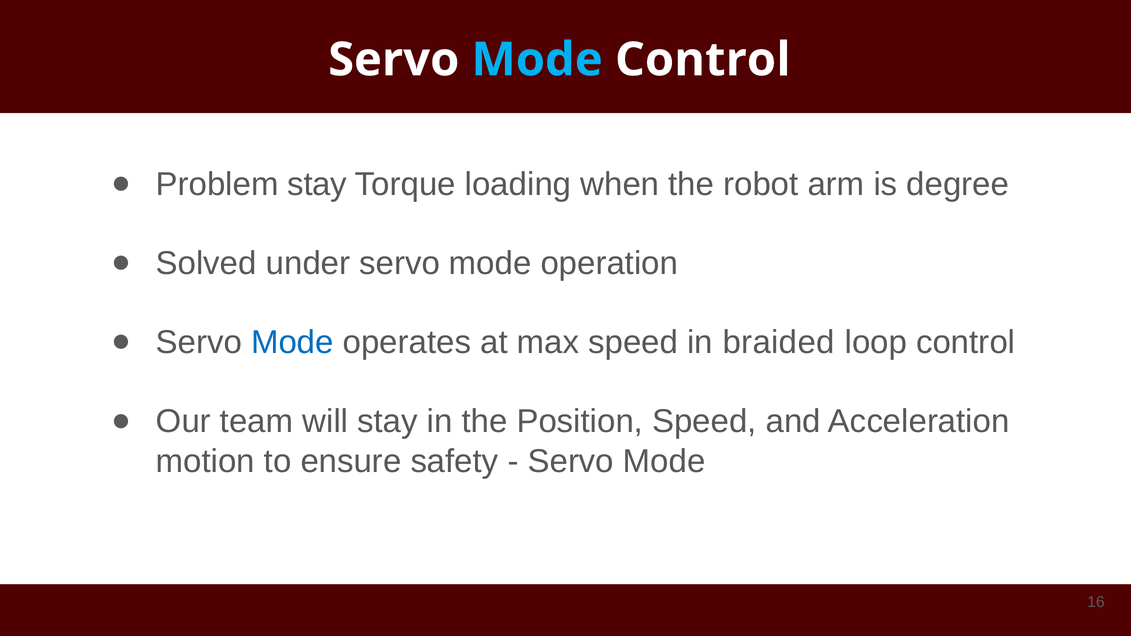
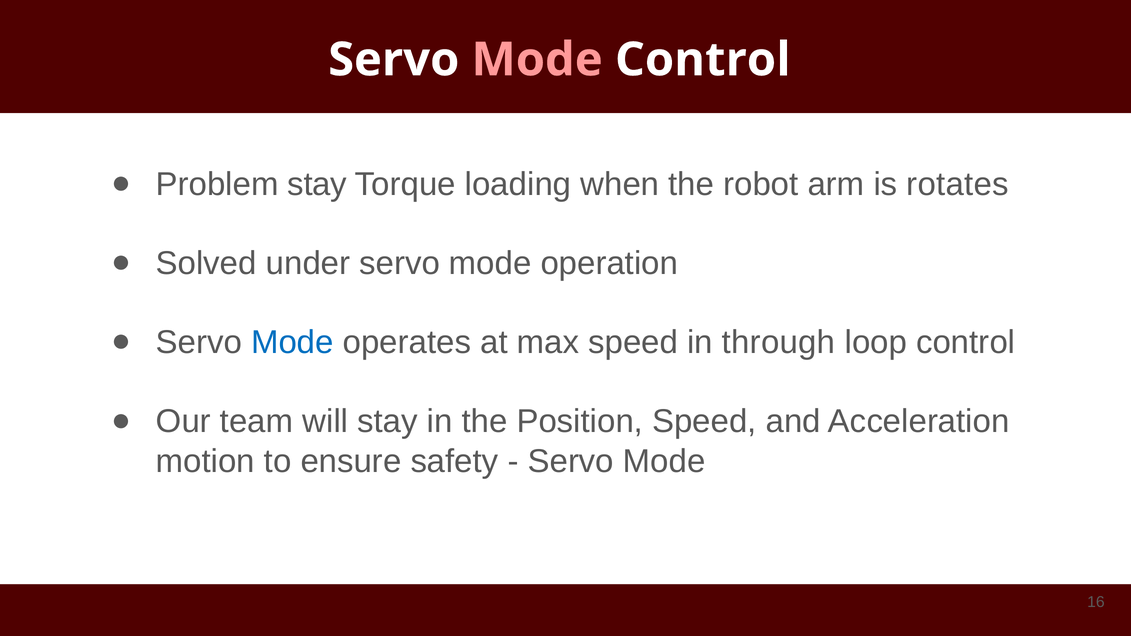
Mode colour: light blue -> pink (537, 60)
degree: degree -> rotates (958, 184)
braided: braided -> through (779, 343)
